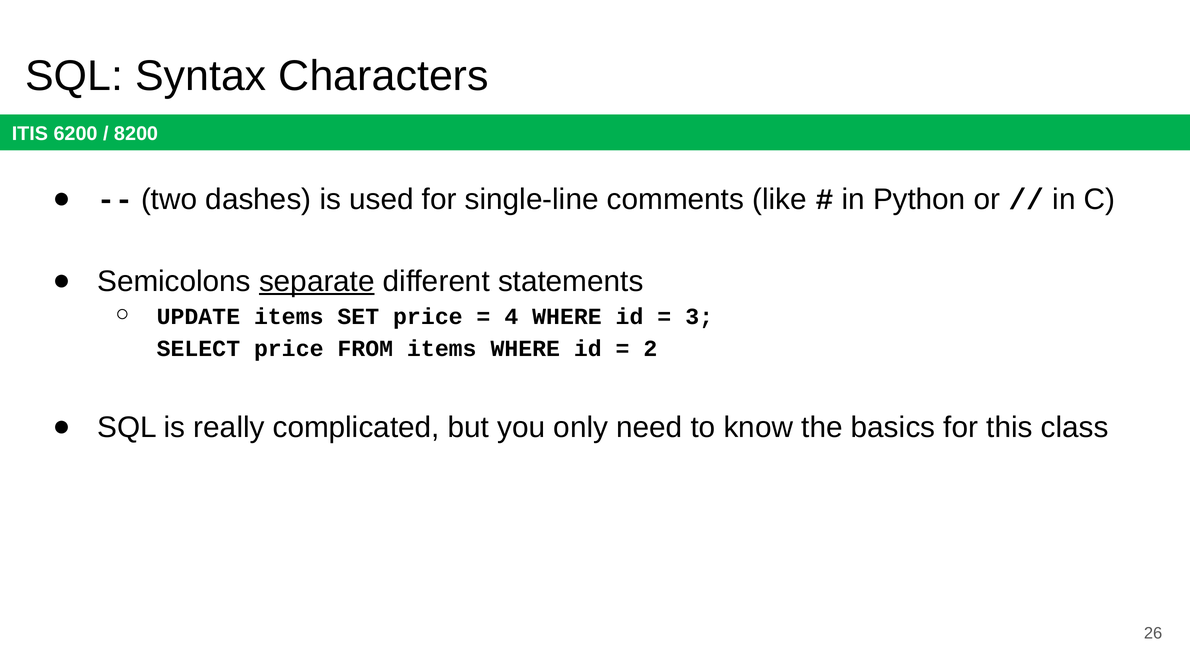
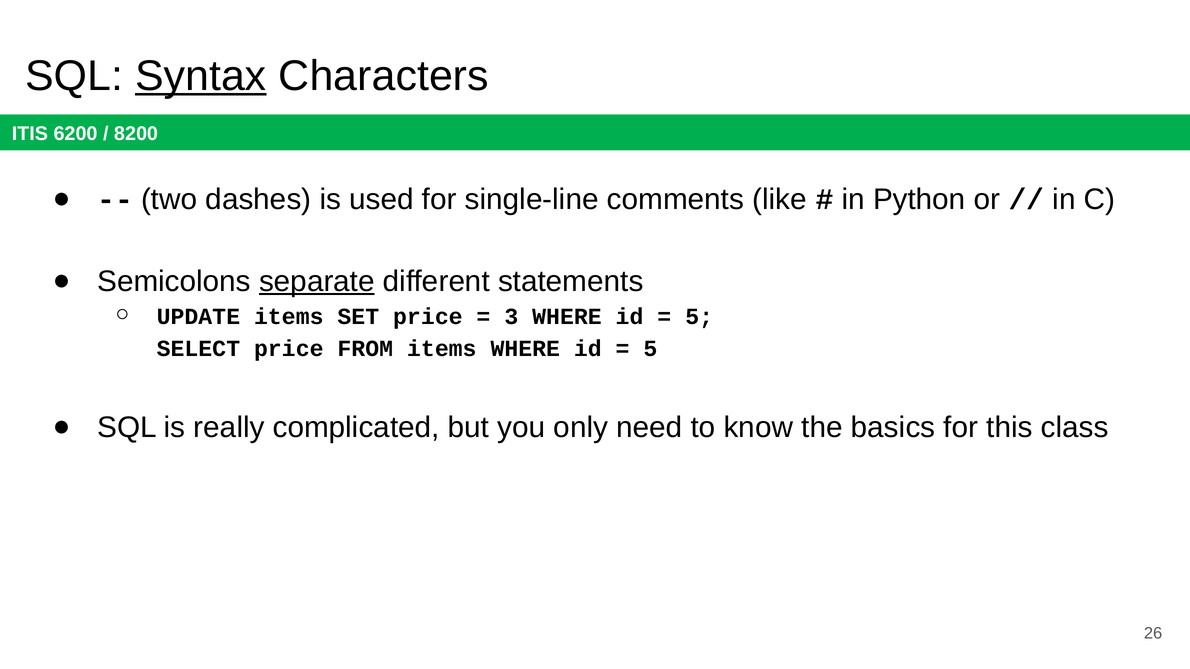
Syntax underline: none -> present (201, 76)
4: 4 -> 3 (511, 317)
3: 3 -> 5 (699, 317)
2: 2 -> 5 (650, 349)
